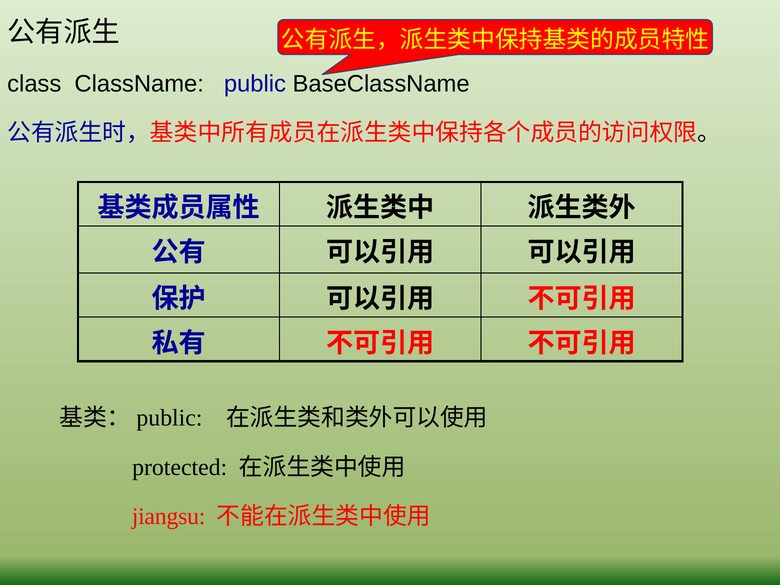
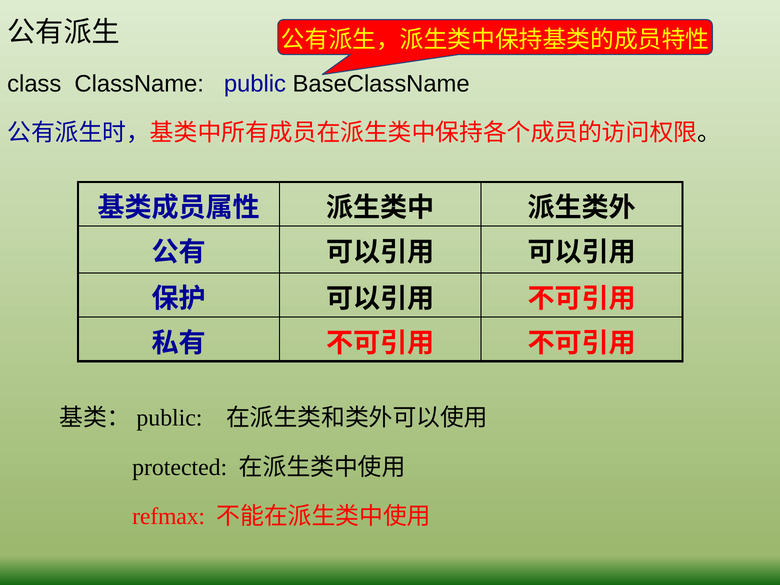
jiangsu: jiangsu -> refmax (169, 516)
